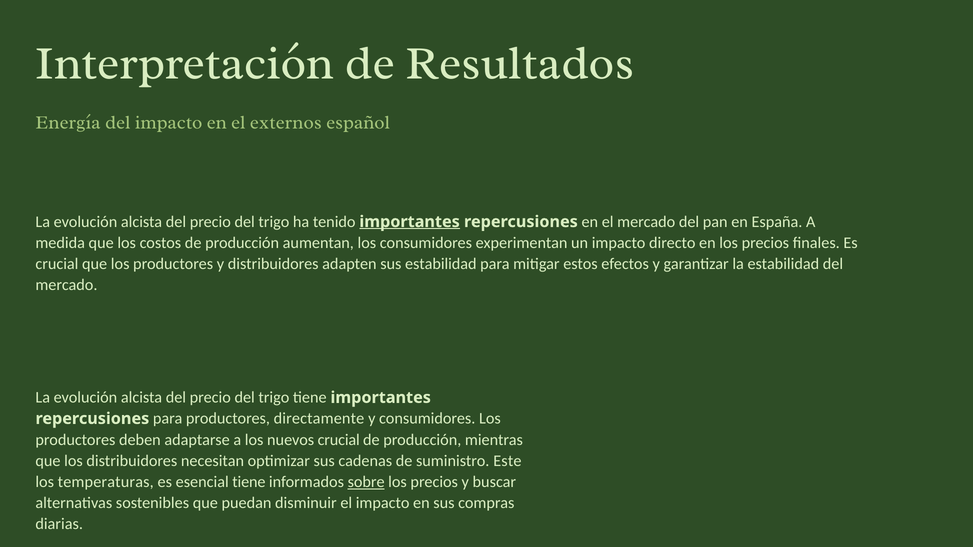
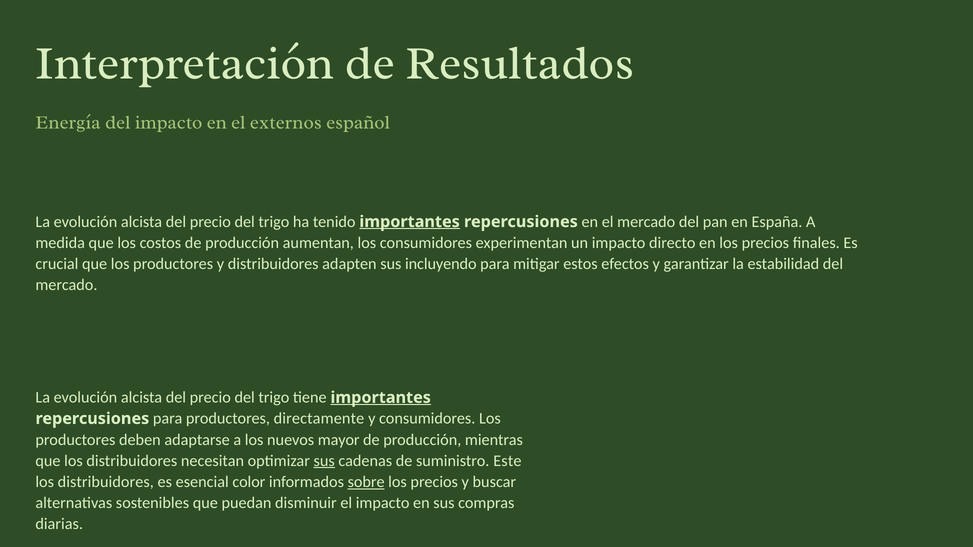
sus estabilidad: estabilidad -> incluyendo (441, 264)
importantes underline: none -> present (381, 398)
nuevos crucial: crucial -> mayor (339, 440)
sus underline: none -> present (324, 461)
temperaturas: temperaturas -> distribuidores (106, 482)
esencial tiene: tiene -> color (249, 482)
